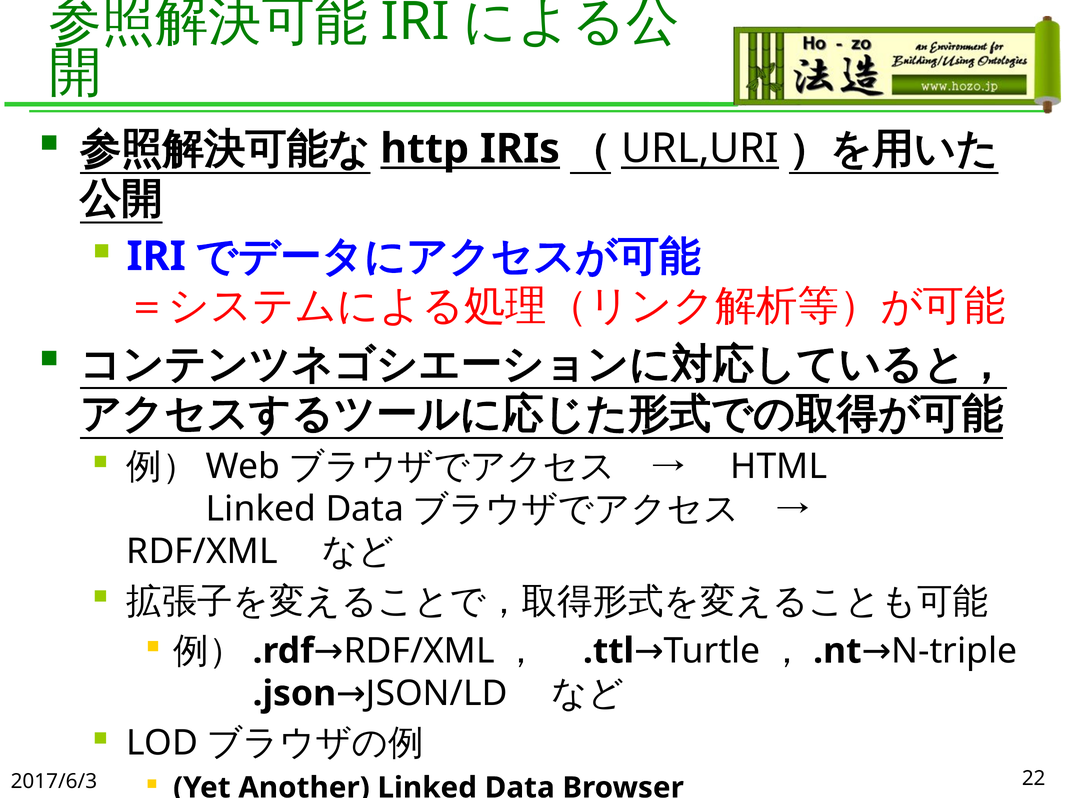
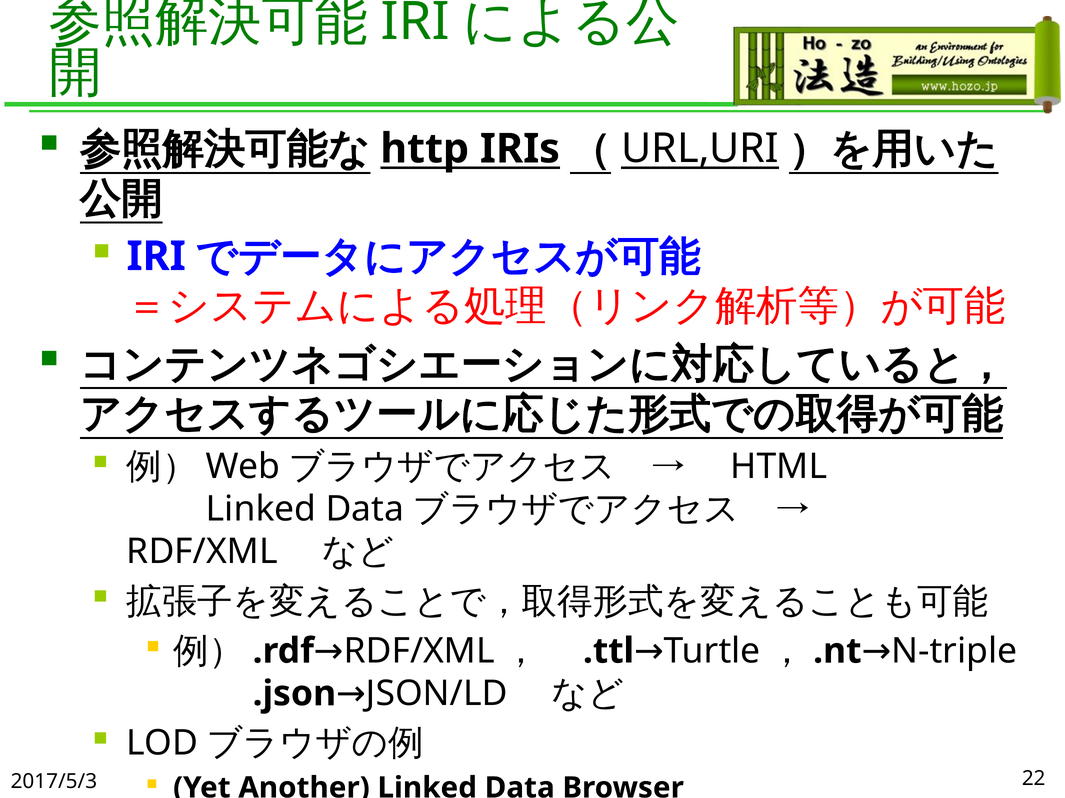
2017/6/3: 2017/6/3 -> 2017/5/3 (54, 782)
